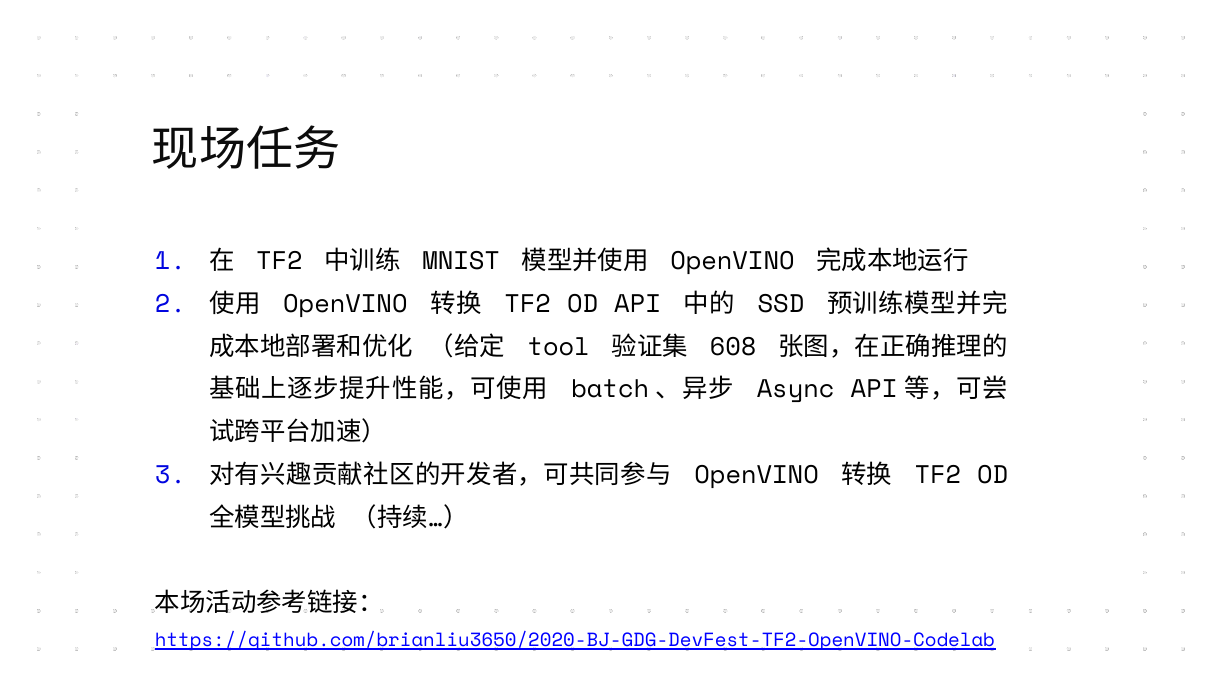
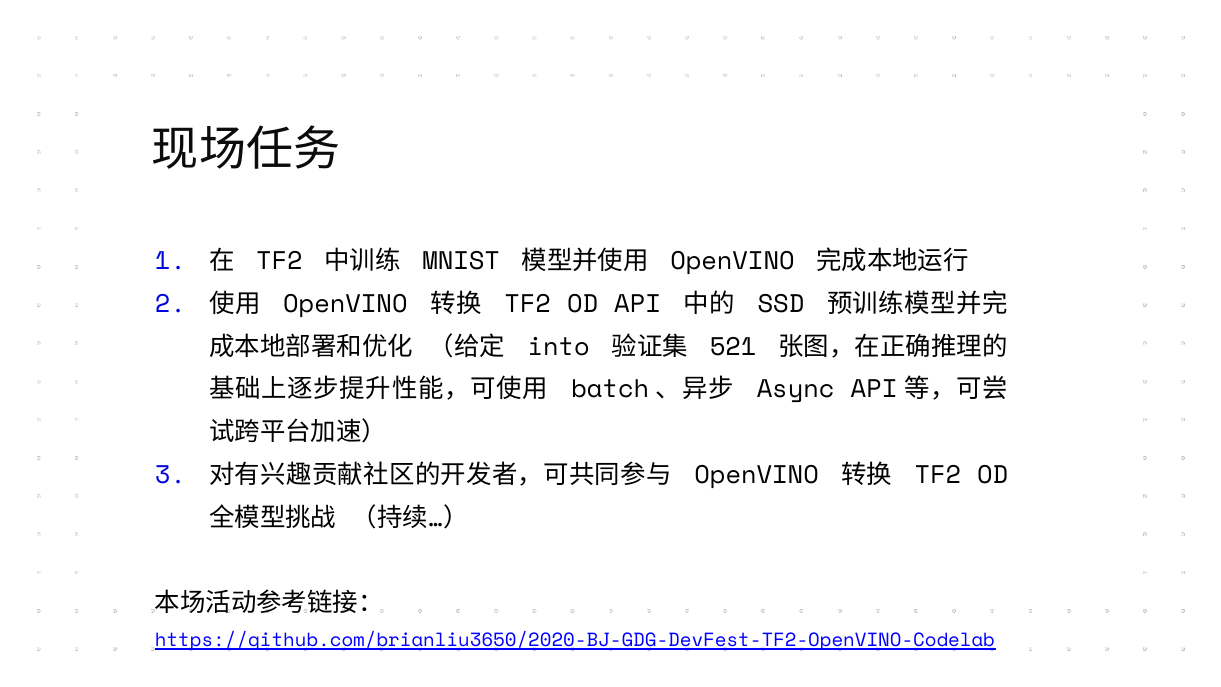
tool: tool -> into (559, 347)
608: 608 -> 521 (733, 347)
